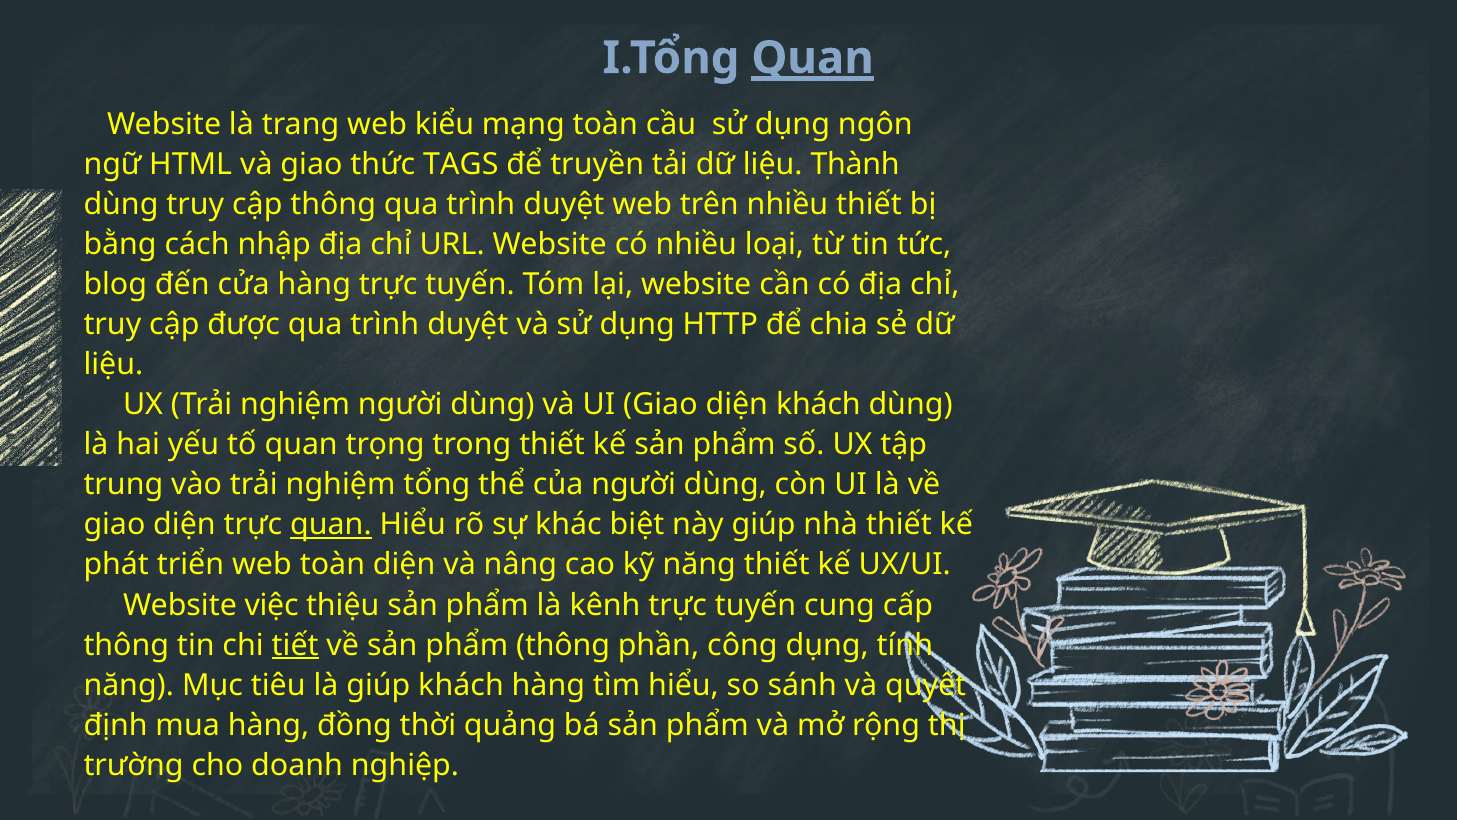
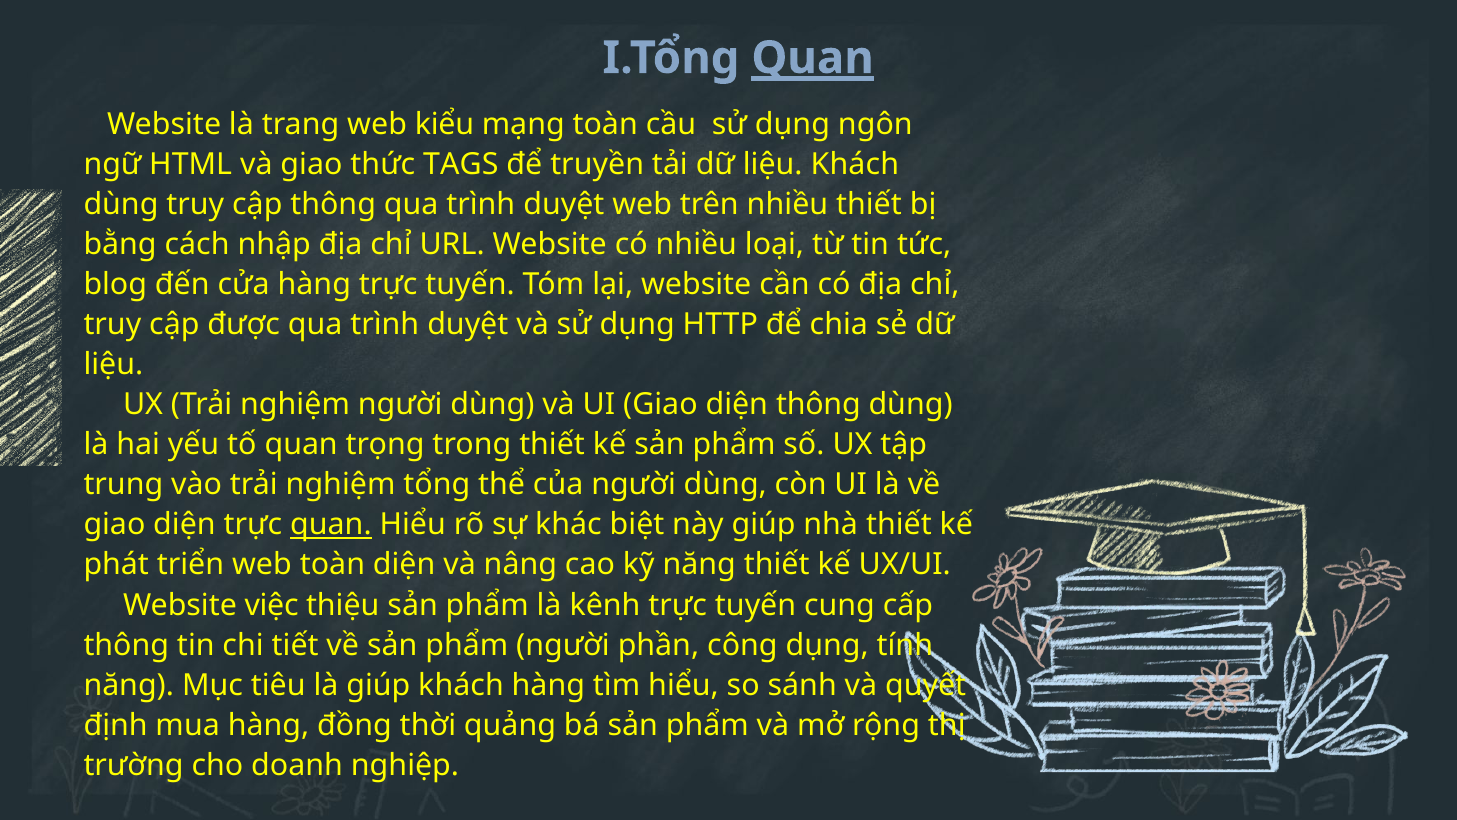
liệu Thành: Thành -> Khách (855, 164)
diện khách: khách -> thông (818, 404)
tiết underline: present -> none (295, 645)
phẩm thông: thông -> người (563, 645)
